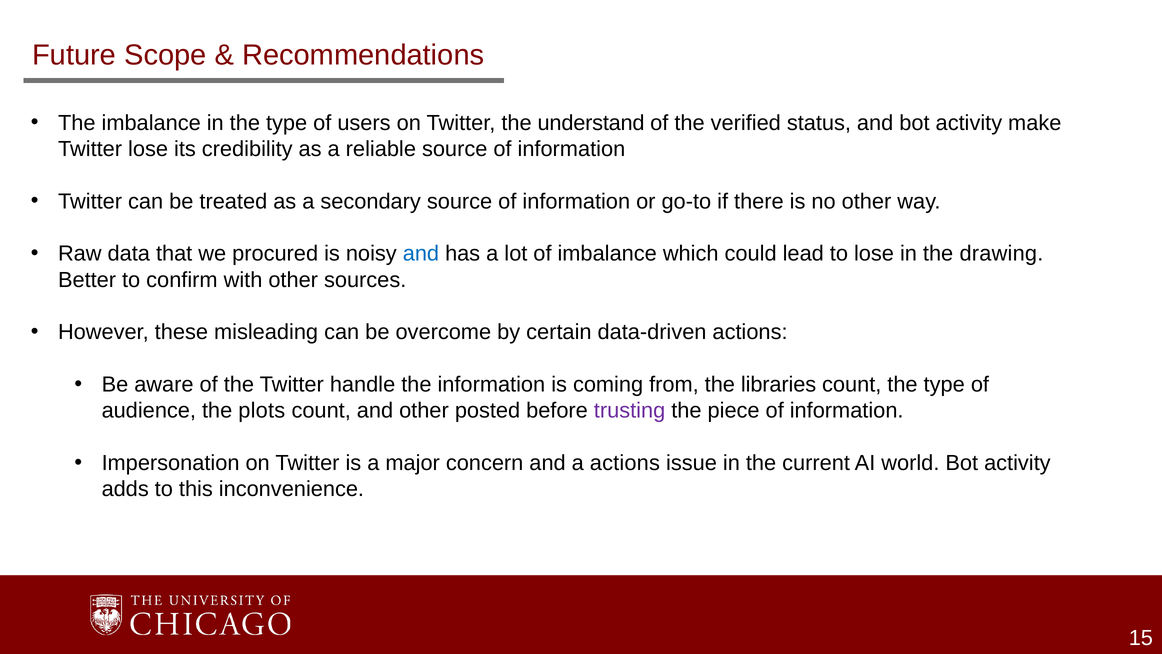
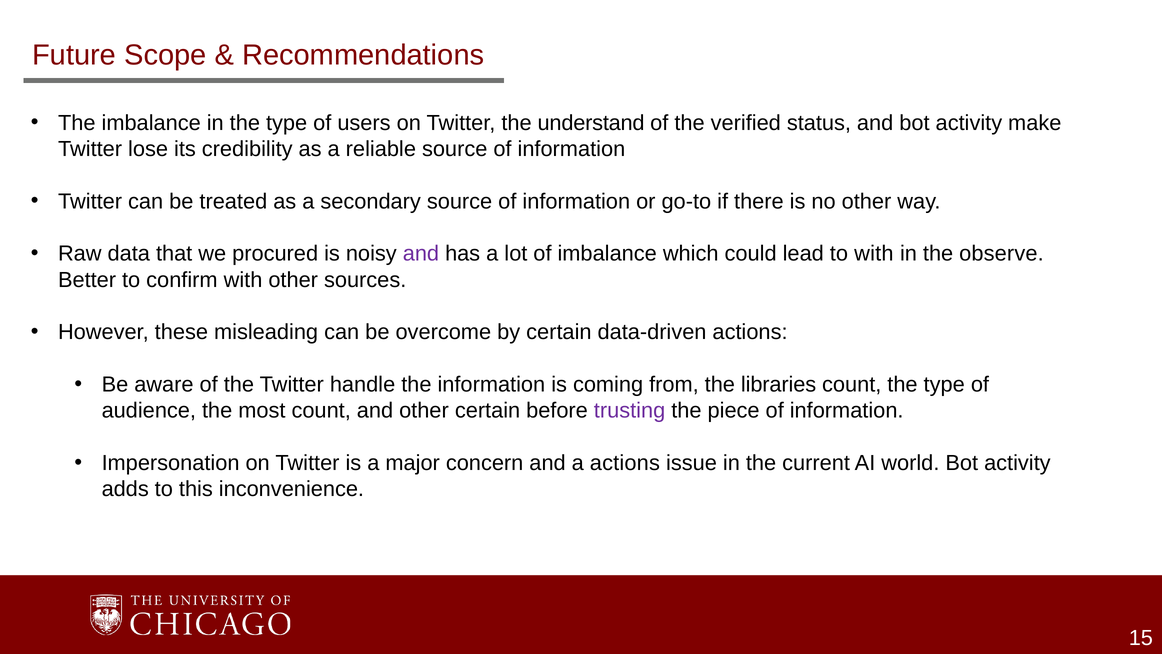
and colour: blue -> purple (421, 254)
to lose: lose -> with (874, 254)
drawing: drawing -> observe (1001, 254)
plots: plots -> most (262, 410)
other posted: posted -> certain (488, 410)
